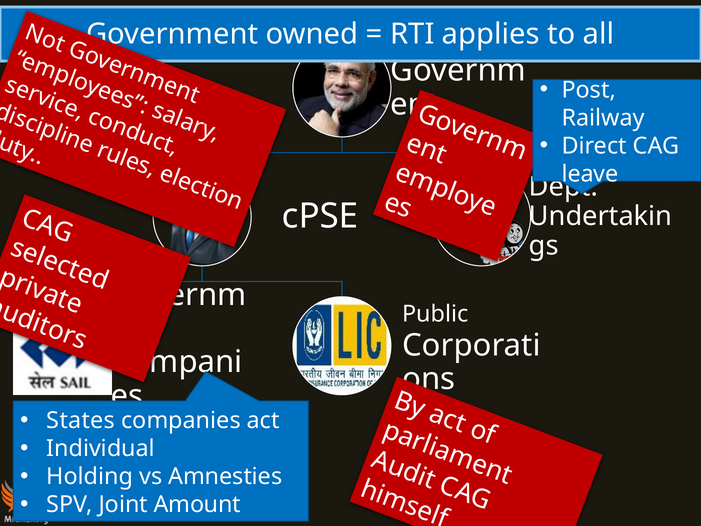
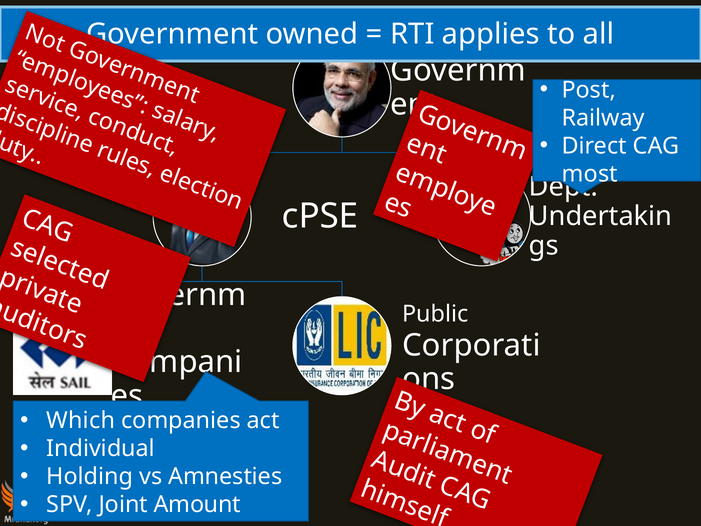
leave: leave -> most (590, 174)
States: States -> Which (81, 420)
